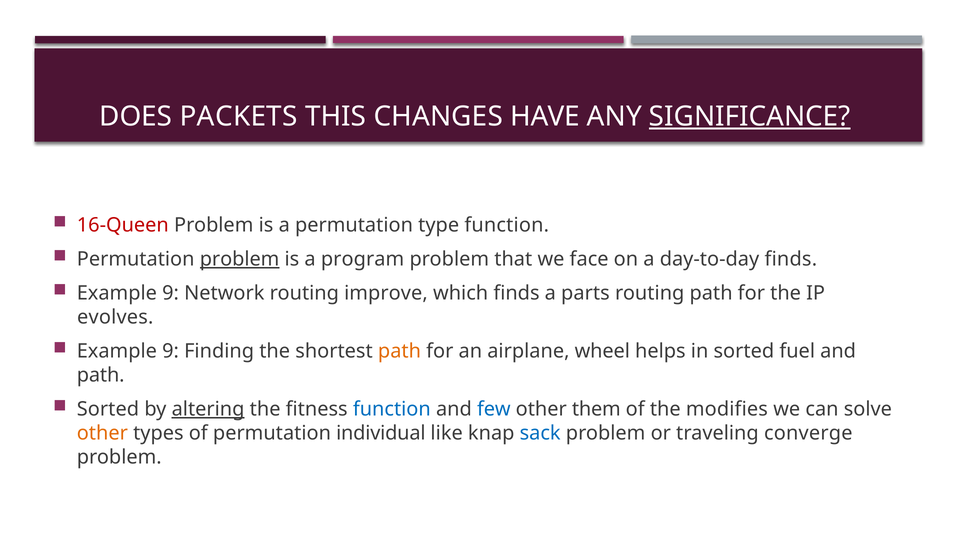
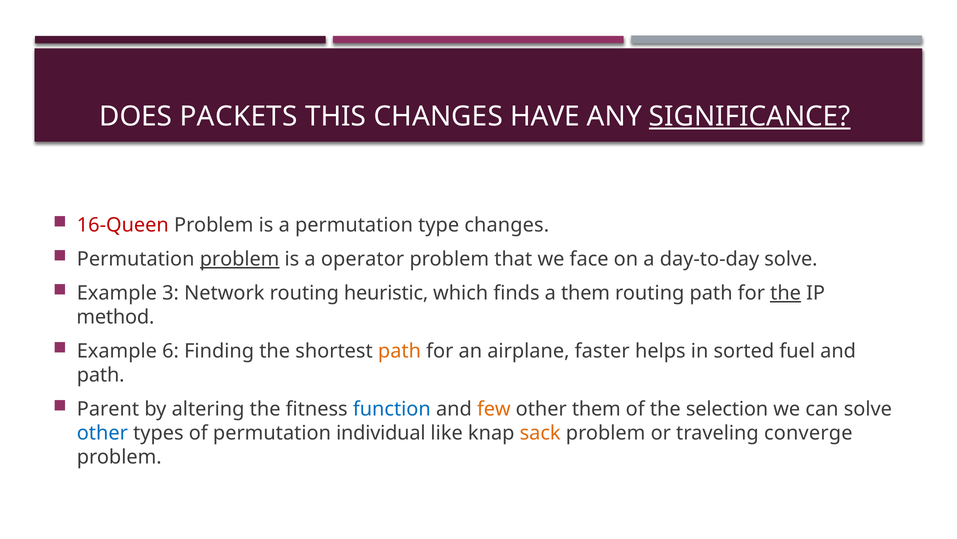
type function: function -> changes (507, 225)
program: program -> operator (363, 259)
day-to-day finds: finds -> solve (791, 259)
9: 9 -> 3 (171, 293)
improve: improve -> heuristic (386, 293)
a parts: parts -> them (586, 293)
the underline: none -> present (786, 293)
evolves: evolves -> method (115, 317)
9: 9 -> 6 (171, 351)
wheel: wheel -> faster (602, 351)
Sorted: Sorted -> Parent (108, 409)
altering underline: present -> none (208, 409)
few colour: blue -> orange (494, 409)
modifies: modifies -> selection (727, 409)
other colour: orange -> blue (102, 433)
sack colour: blue -> orange (540, 433)
